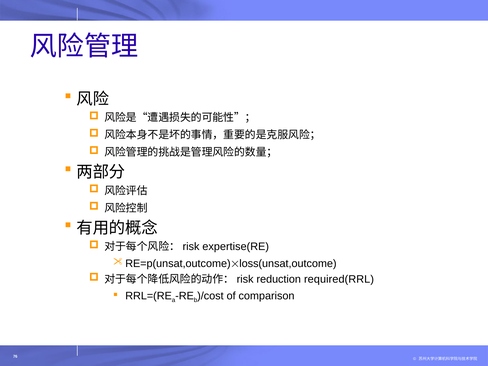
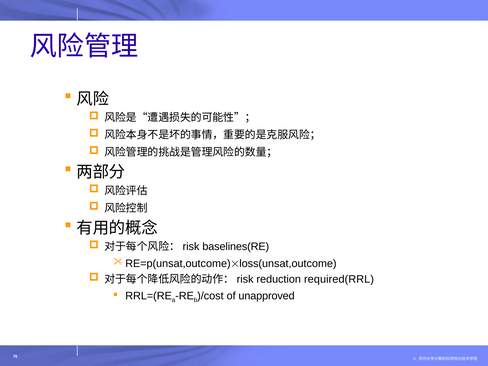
expertise(RE: expertise(RE -> baselines(RE (236, 247)
comparison: comparison -> unapproved (267, 296)
